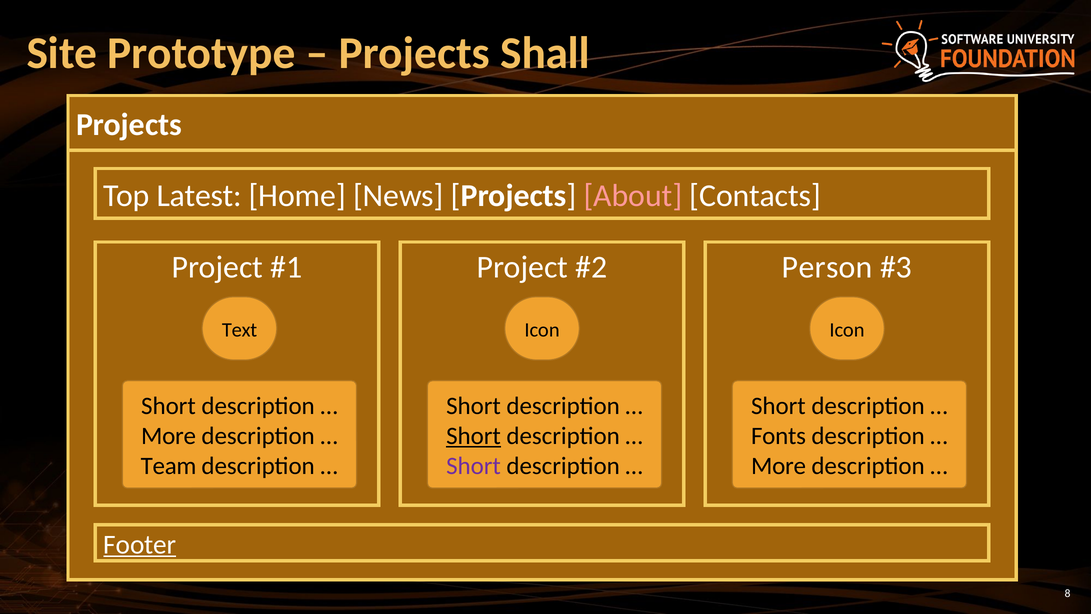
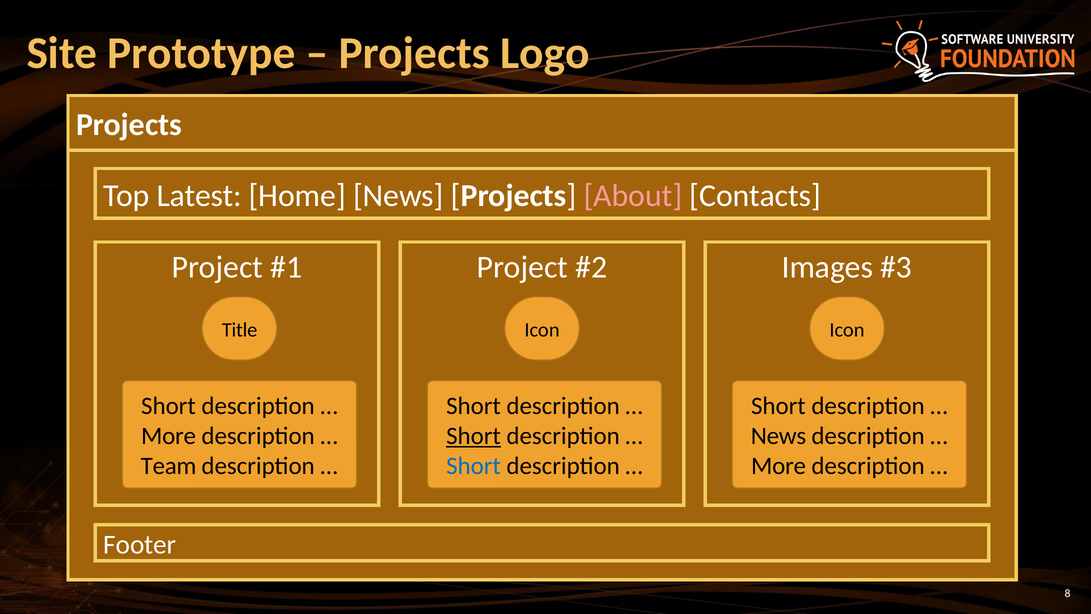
Shall: Shall -> Logo (545, 53)
Person: Person -> Images (827, 267)
Text: Text -> Title (240, 330)
Fonts: Fonts -> News (778, 436)
Short colour: purple -> blue (473, 466)
Footer underline: present -> none (140, 544)
